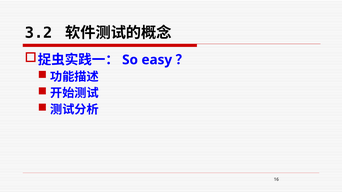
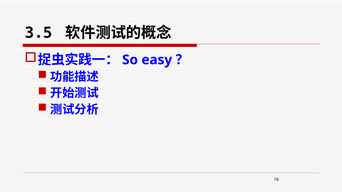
3.2: 3.2 -> 3.5 (39, 33)
